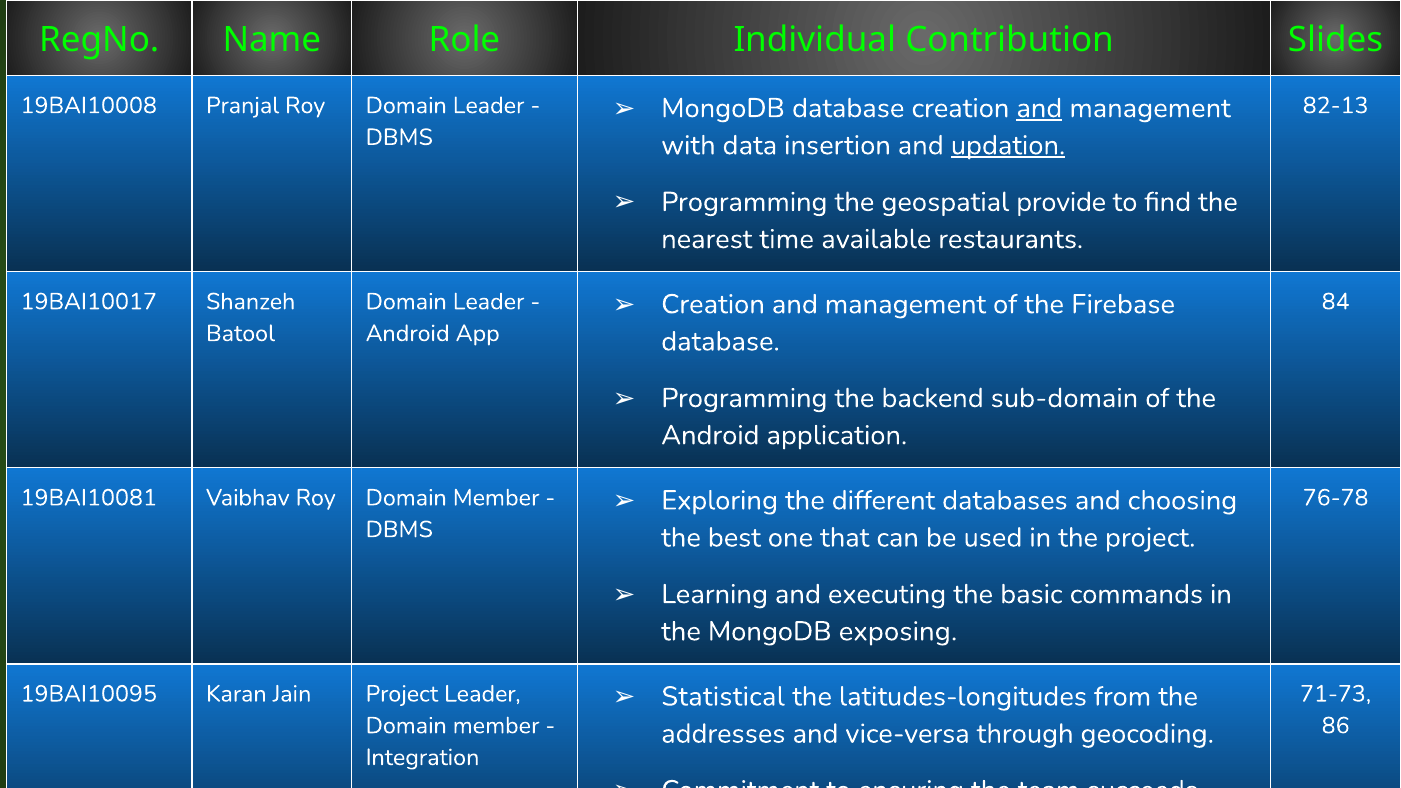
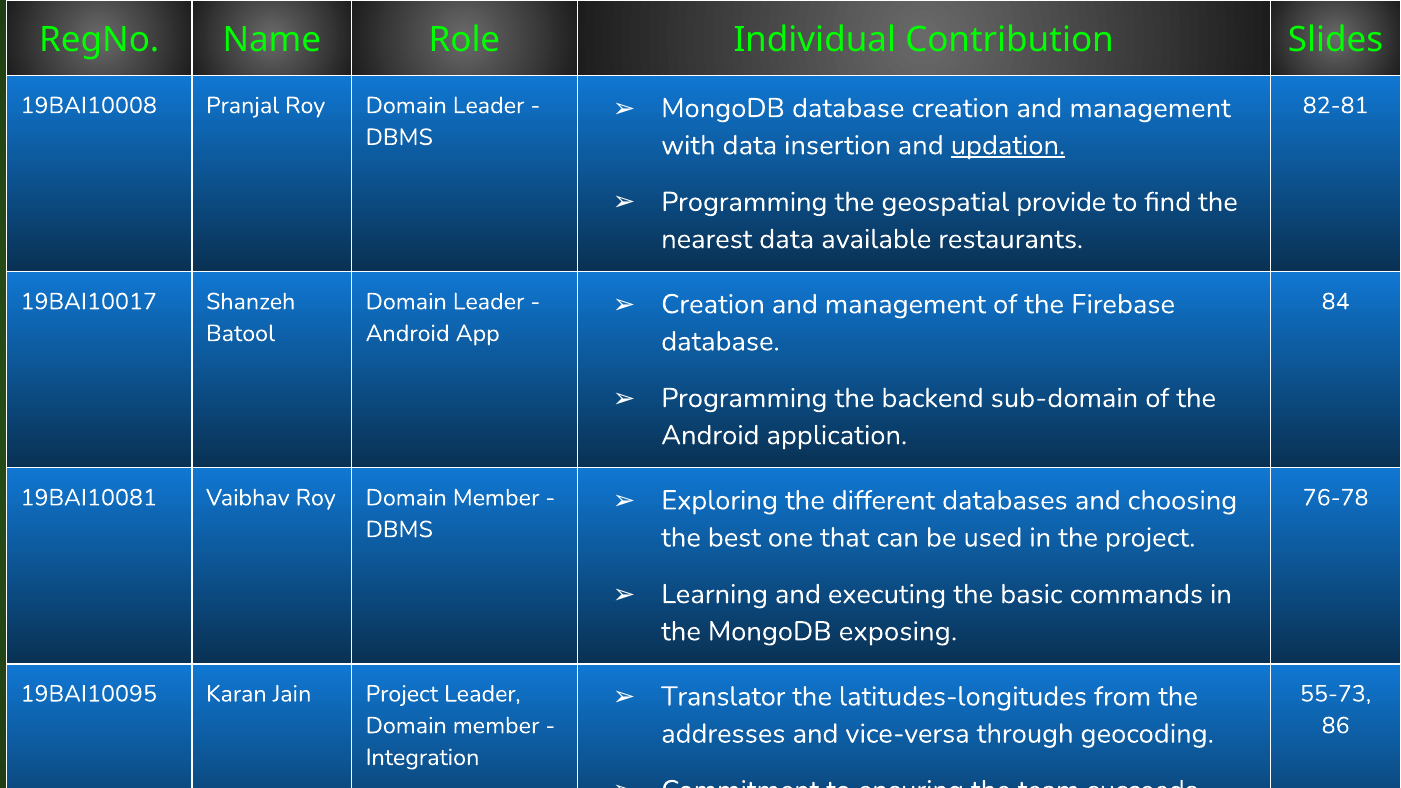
and underline: present -> none (1039, 108)
82-13: 82-13 -> 82-81 (1336, 105)
nearest time: time -> data (787, 239)
Statistical: Statistical -> Translator (723, 697)
71-73: 71-73 -> 55-73 (1336, 694)
